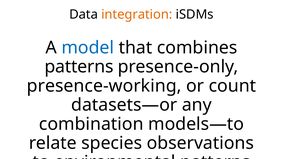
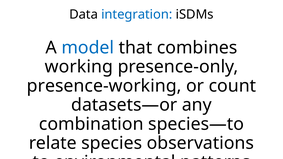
integration colour: orange -> blue (137, 14)
patterns: patterns -> working (79, 67)
models—to: models—to -> species—to (196, 124)
